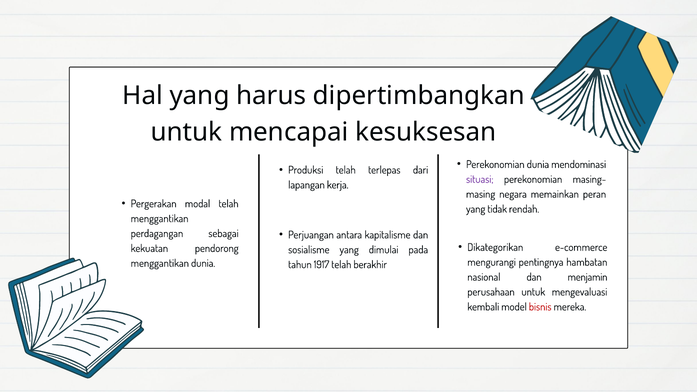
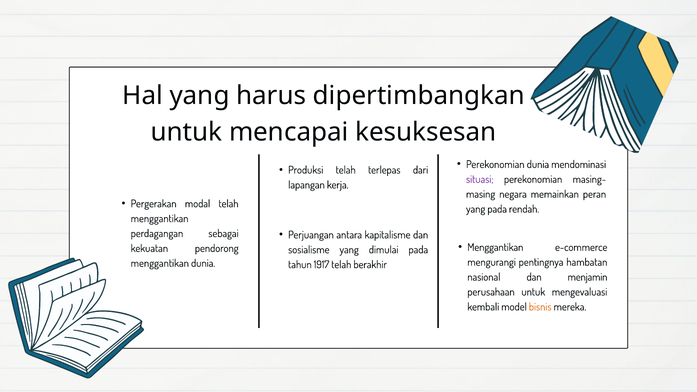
yang tidak: tidak -> pada (497, 209)
Dikategorikan: Dikategorikan -> Menggantikan (495, 247)
bisnis colour: red -> orange (540, 307)
